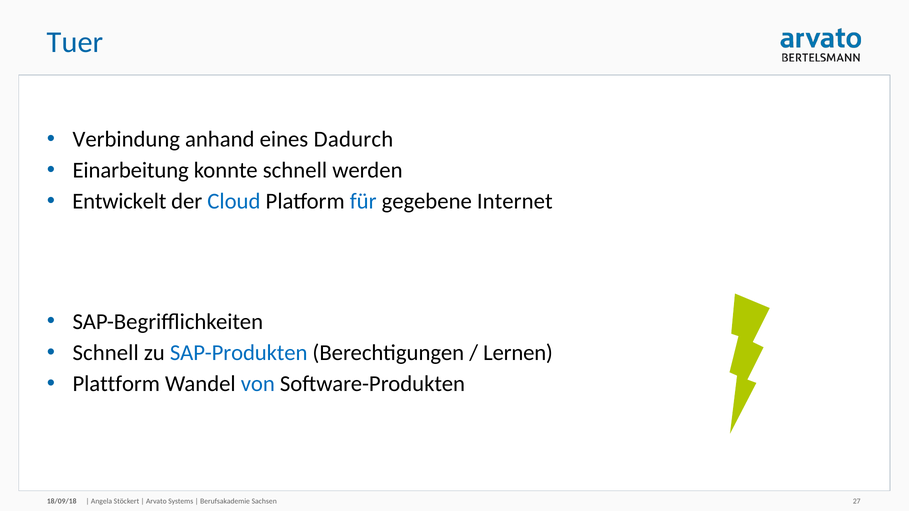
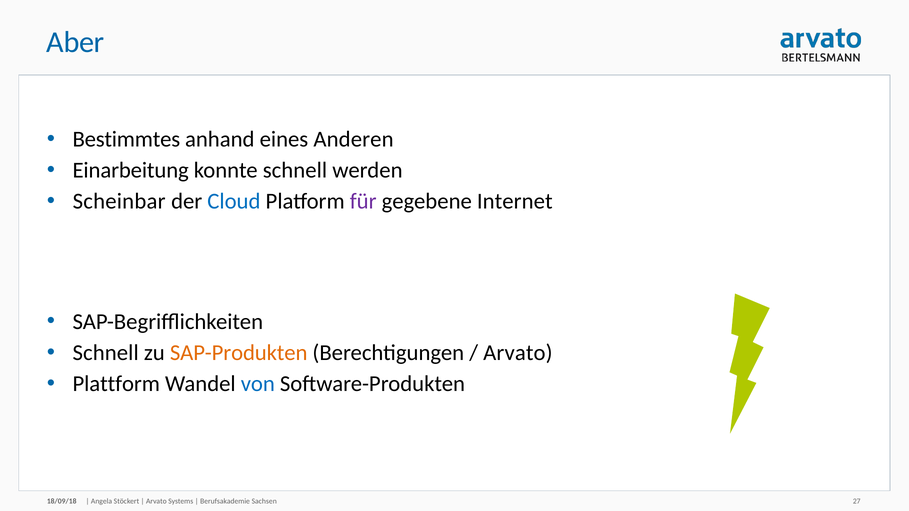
Tuer: Tuer -> Aber (75, 42)
Verbindung: Verbindung -> Bestimmtes (126, 139)
Dadurch: Dadurch -> Anderen (354, 139)
Entwickelt: Entwickelt -> Scheinbar (119, 202)
für colour: blue -> purple (363, 202)
SAP-Produkten colour: blue -> orange (239, 353)
Lernen: Lernen -> Arvato (518, 353)
